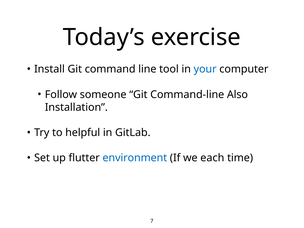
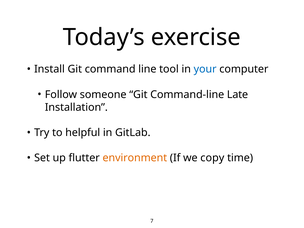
Also: Also -> Late (237, 95)
environment colour: blue -> orange (135, 158)
each: each -> copy (212, 158)
